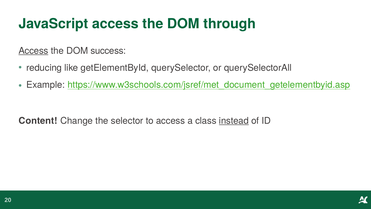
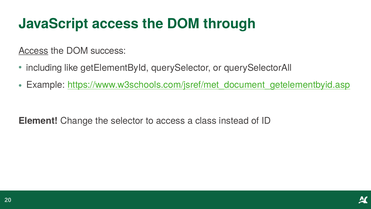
reducing: reducing -> including (44, 68)
Content: Content -> Element (38, 121)
instead underline: present -> none (234, 121)
